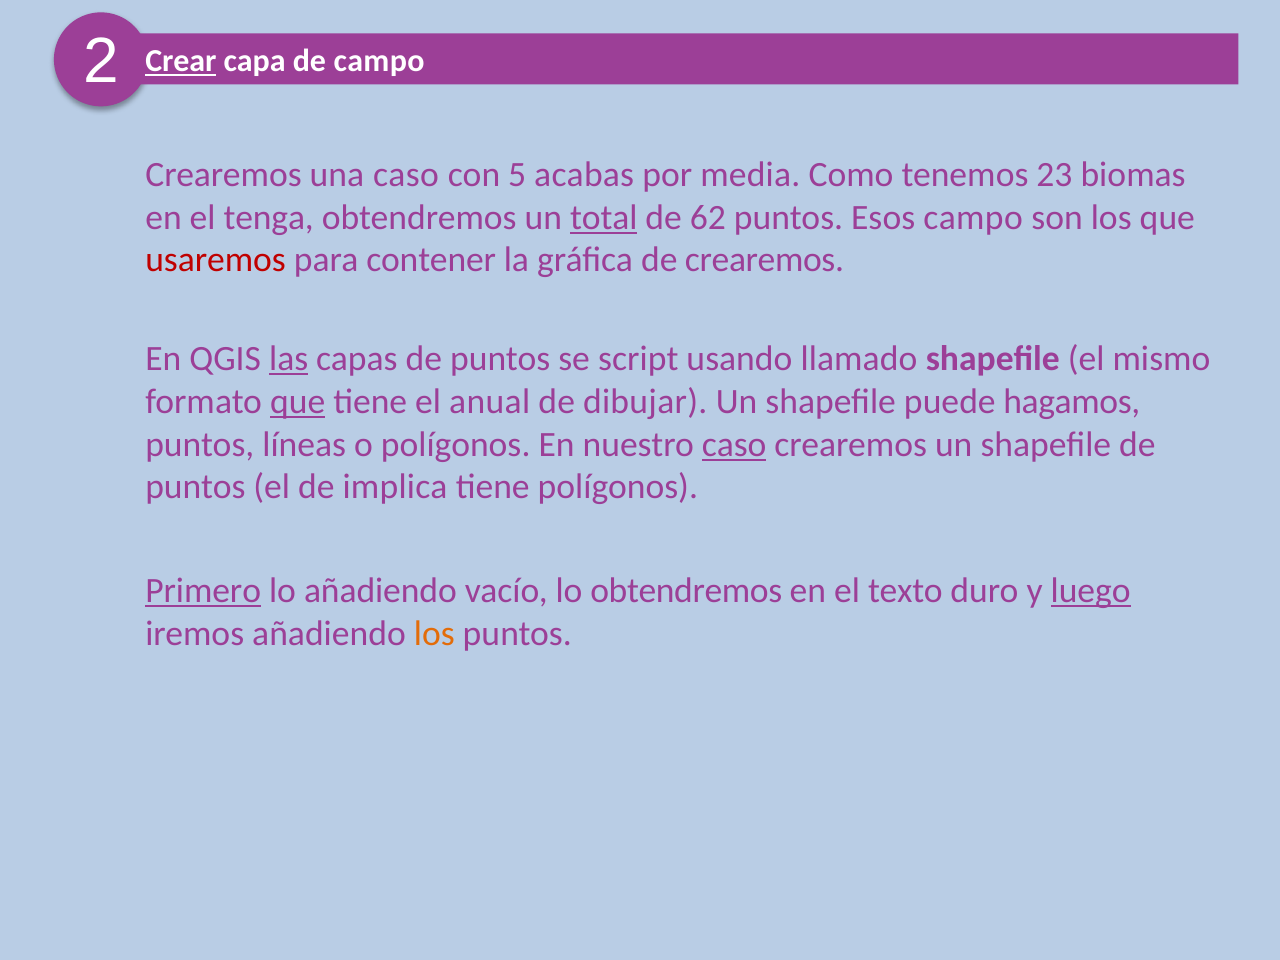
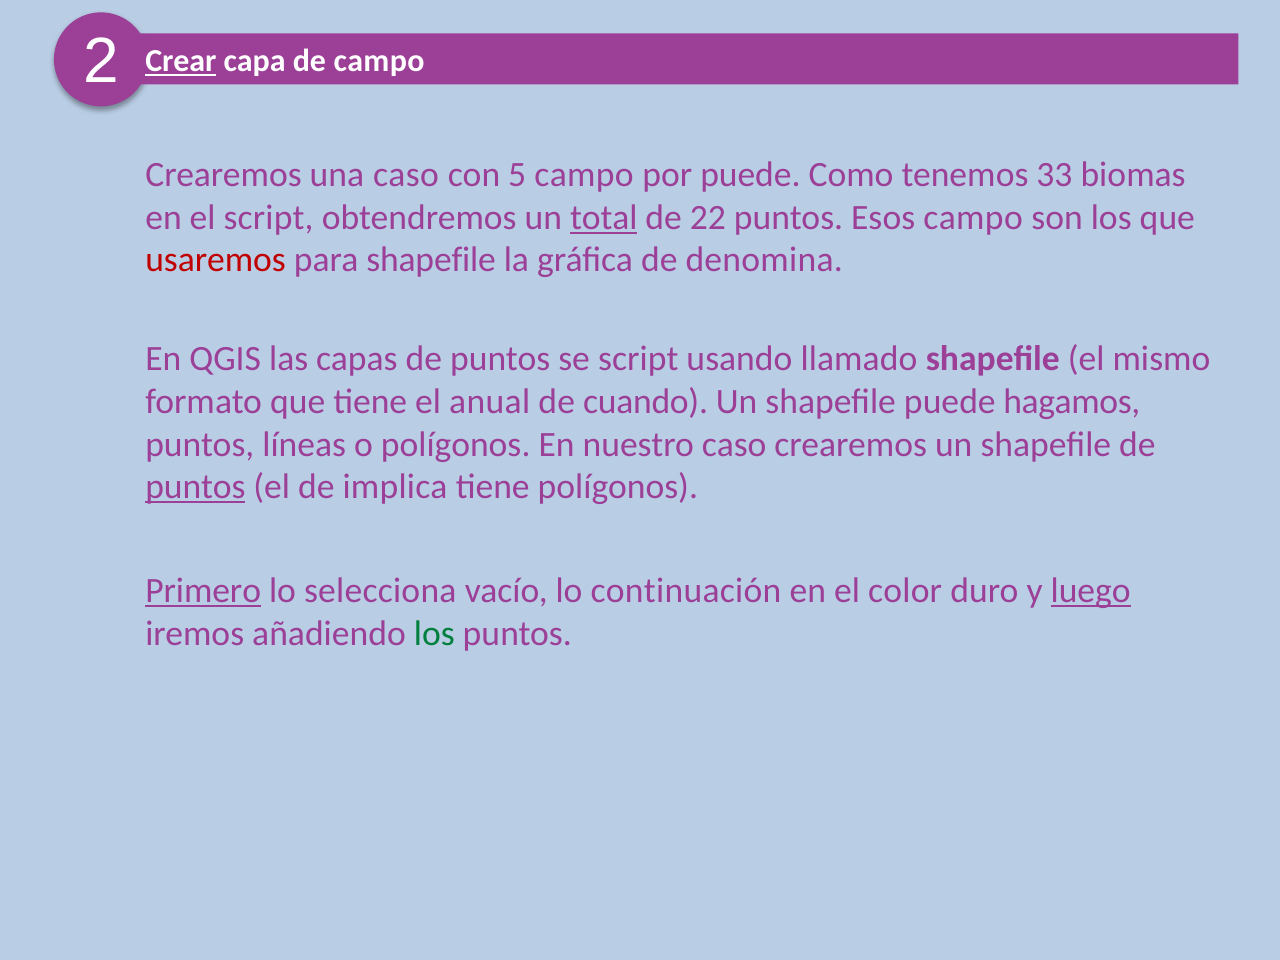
5 acabas: acabas -> campo (584, 175)
por media: media -> puede (750, 175)
23: 23 -> 33 (1054, 175)
el tenga: tenga -> script (269, 217)
62: 62 -> 22 (708, 217)
para contener: contener -> shapefile (431, 260)
de crearemos: crearemos -> denomina (764, 260)
las underline: present -> none (289, 359)
que underline: present -> none (298, 402)
dibujar: dibujar -> cuando (646, 402)
caso underline: present -> none (734, 444)
puntos underline: none -> present (195, 487)
lo añadiendo: añadiendo -> selecciona (380, 591)
lo obtendremos: obtendremos -> continuación (686, 591)
texto: texto -> color (905, 591)
los colour: orange -> green (434, 634)
